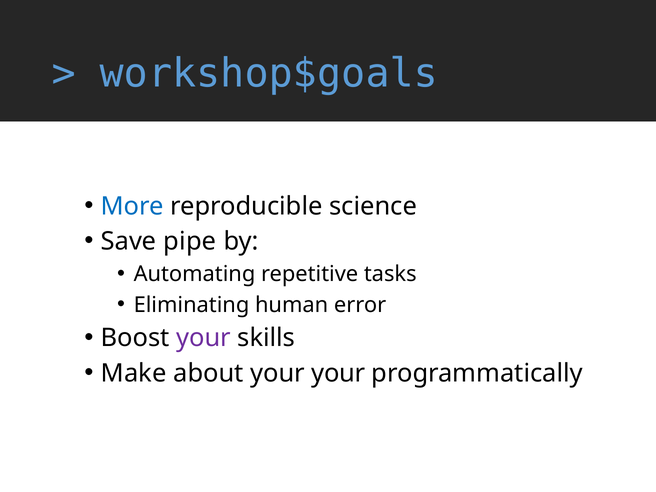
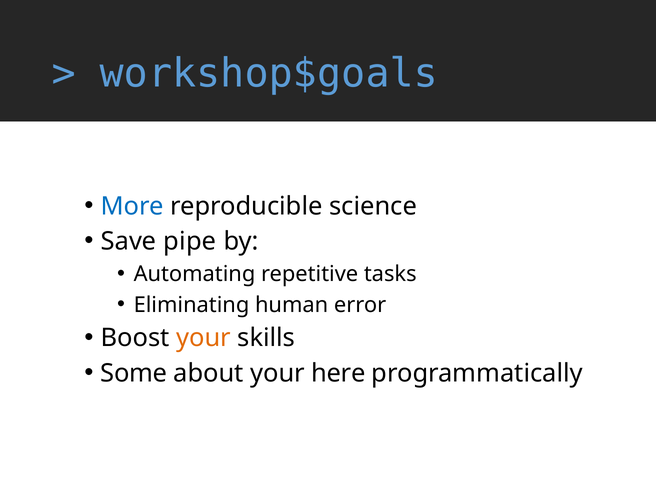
your colour: purple -> orange (203, 338)
Make: Make -> Some (134, 373)
your your: your -> here (338, 373)
